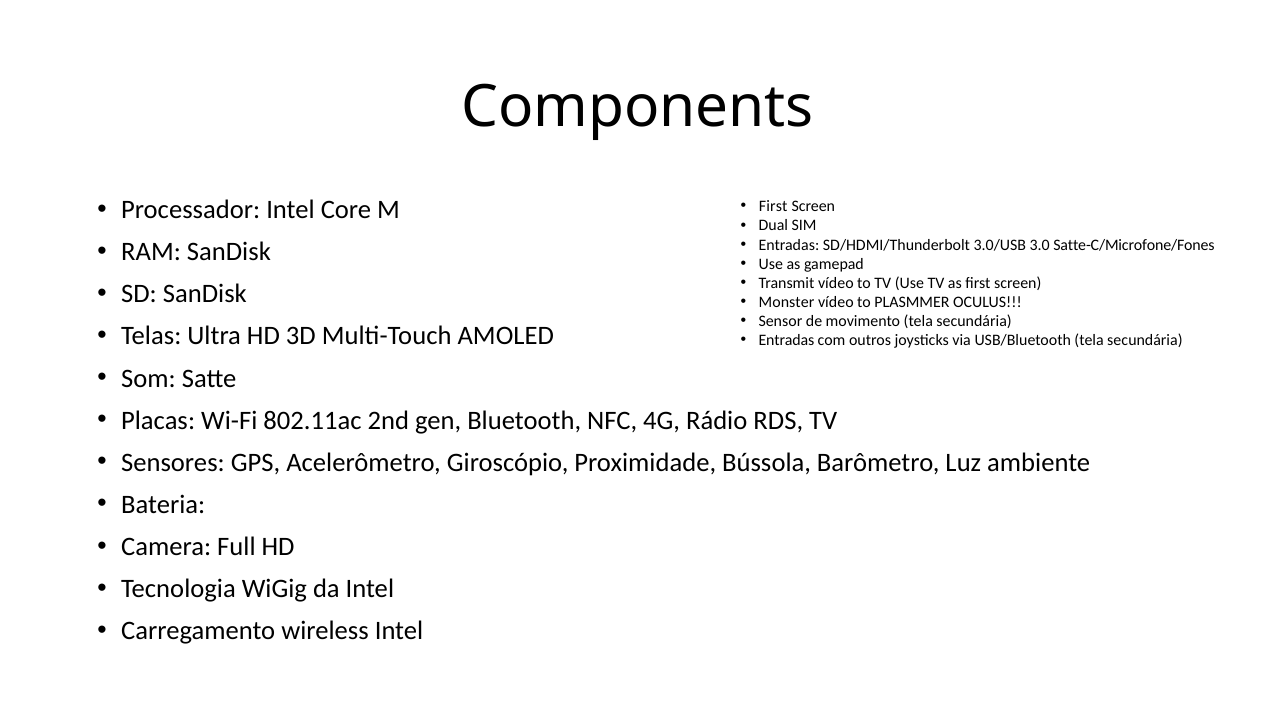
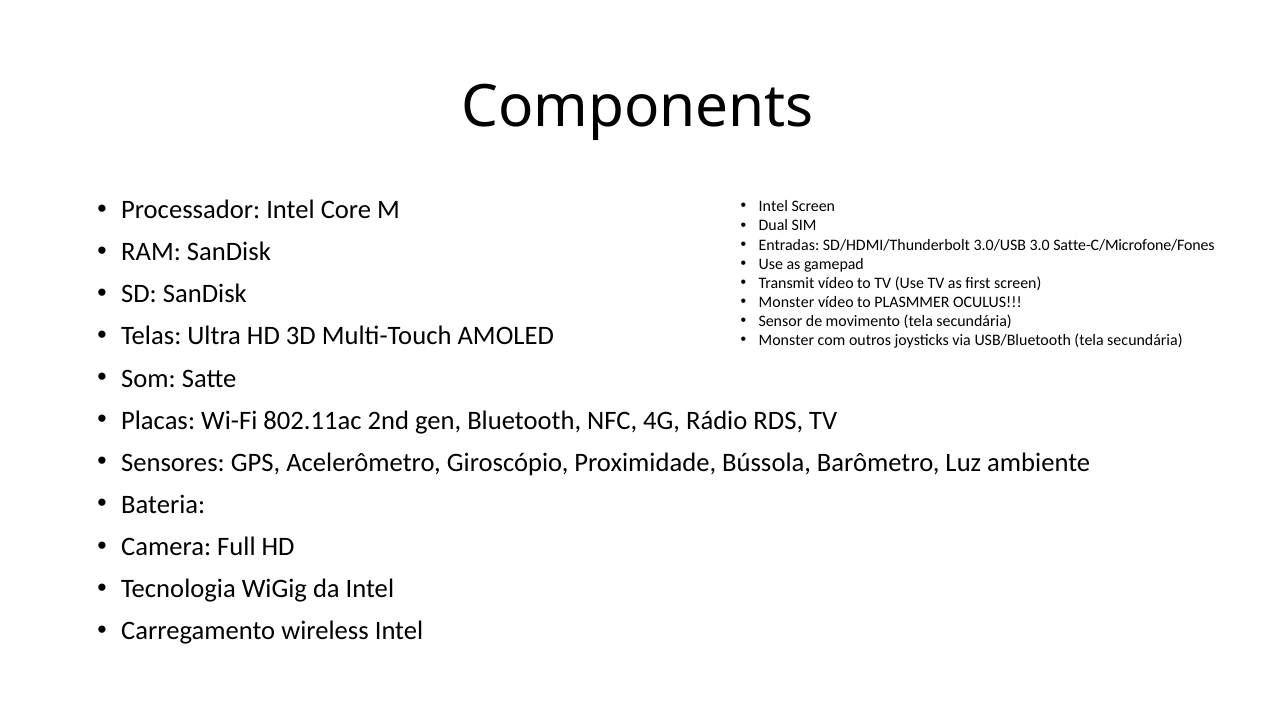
First: First -> Intel (773, 206)
Entradas: Entradas -> Monster (786, 340)
